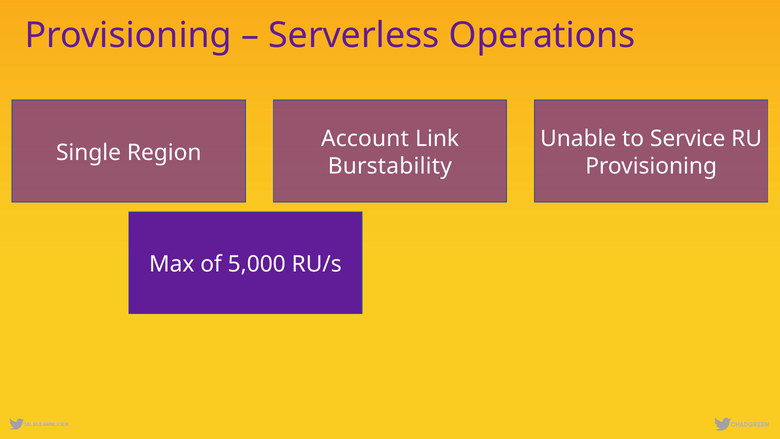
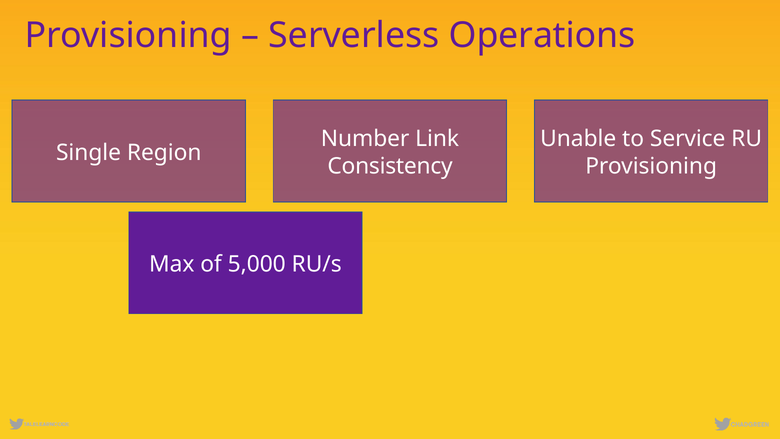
Account: Account -> Number (365, 139)
Burstability: Burstability -> Consistency (390, 166)
